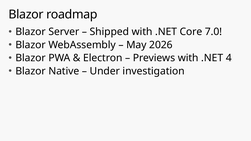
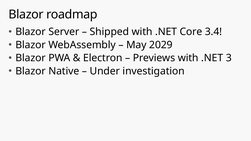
7.0: 7.0 -> 3.4 (213, 32)
2026: 2026 -> 2029 (161, 45)
4: 4 -> 3 (229, 58)
